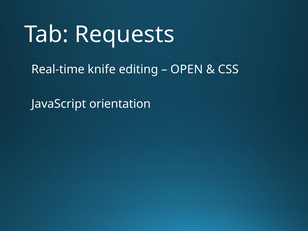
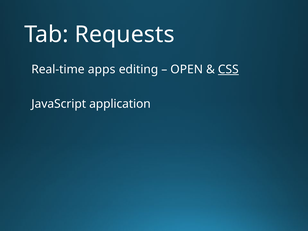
knife: knife -> apps (102, 69)
CSS underline: none -> present (228, 69)
orientation: orientation -> application (120, 104)
